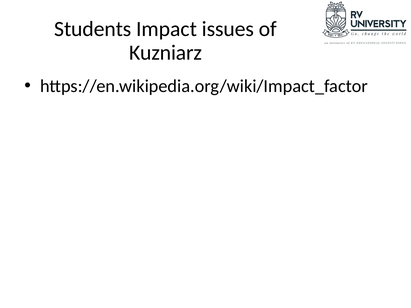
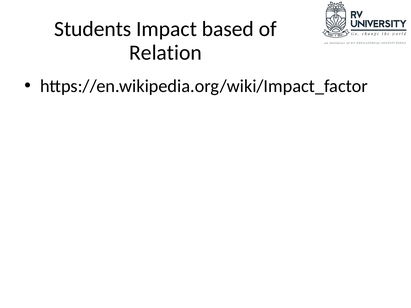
issues: issues -> based (228, 29)
Kuzniarz: Kuzniarz -> Relation (166, 53)
